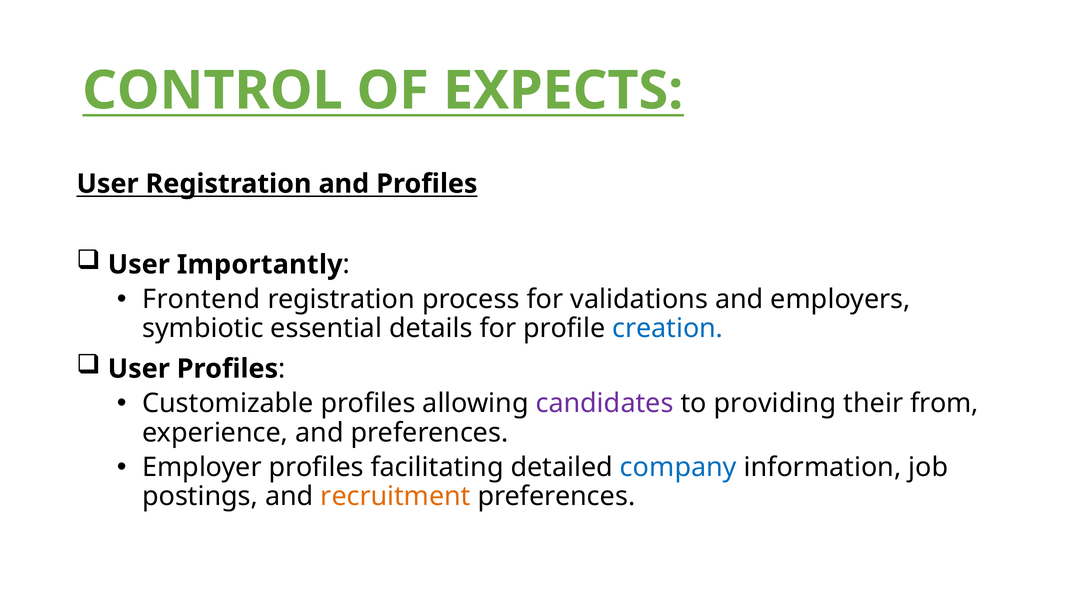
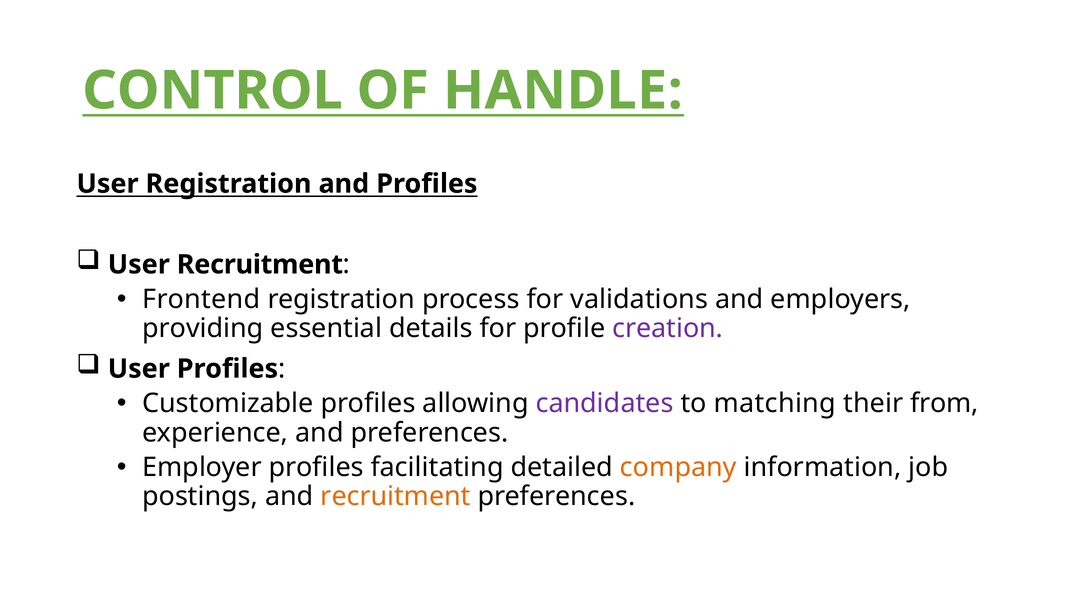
EXPECTS: EXPECTS -> HANDLE (563, 91)
User Importantly: Importantly -> Recruitment (260, 265)
symbiotic: symbiotic -> providing (203, 328)
creation colour: blue -> purple (668, 328)
providing: providing -> matching (775, 403)
company colour: blue -> orange (678, 467)
